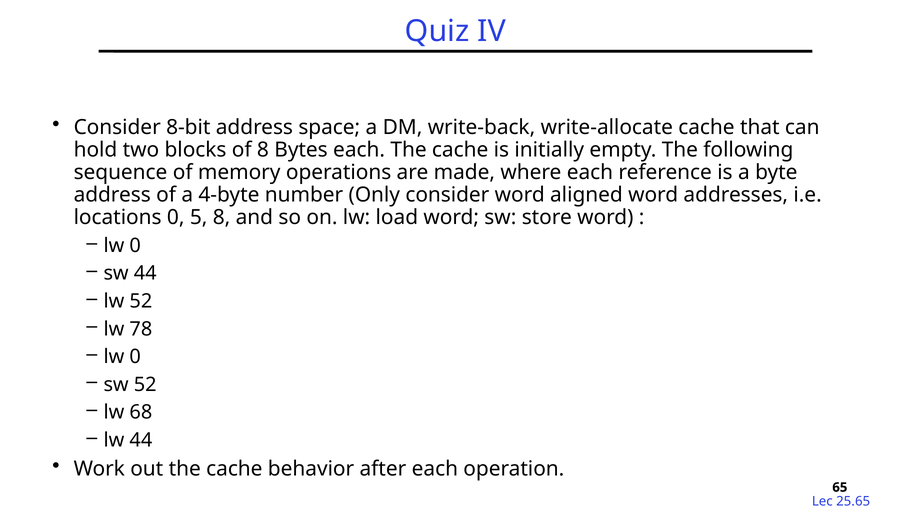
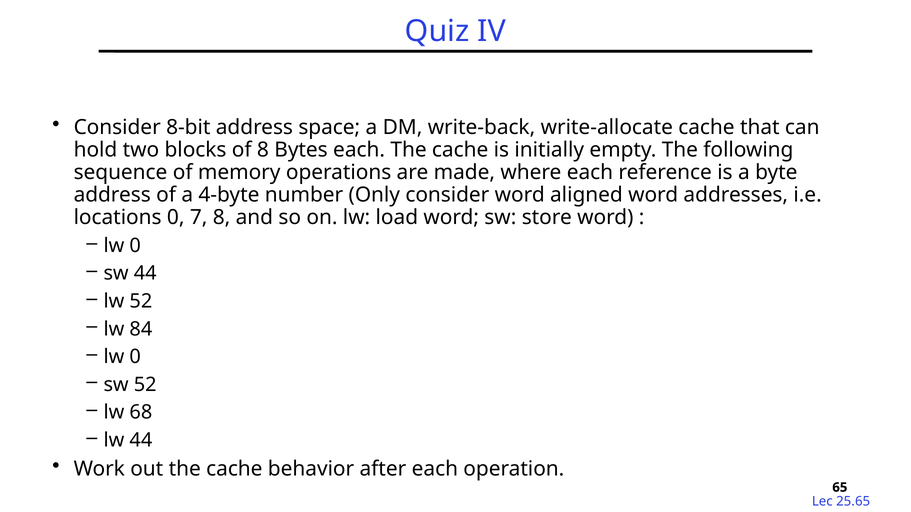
5: 5 -> 7 (199, 218)
78: 78 -> 84 (141, 329)
